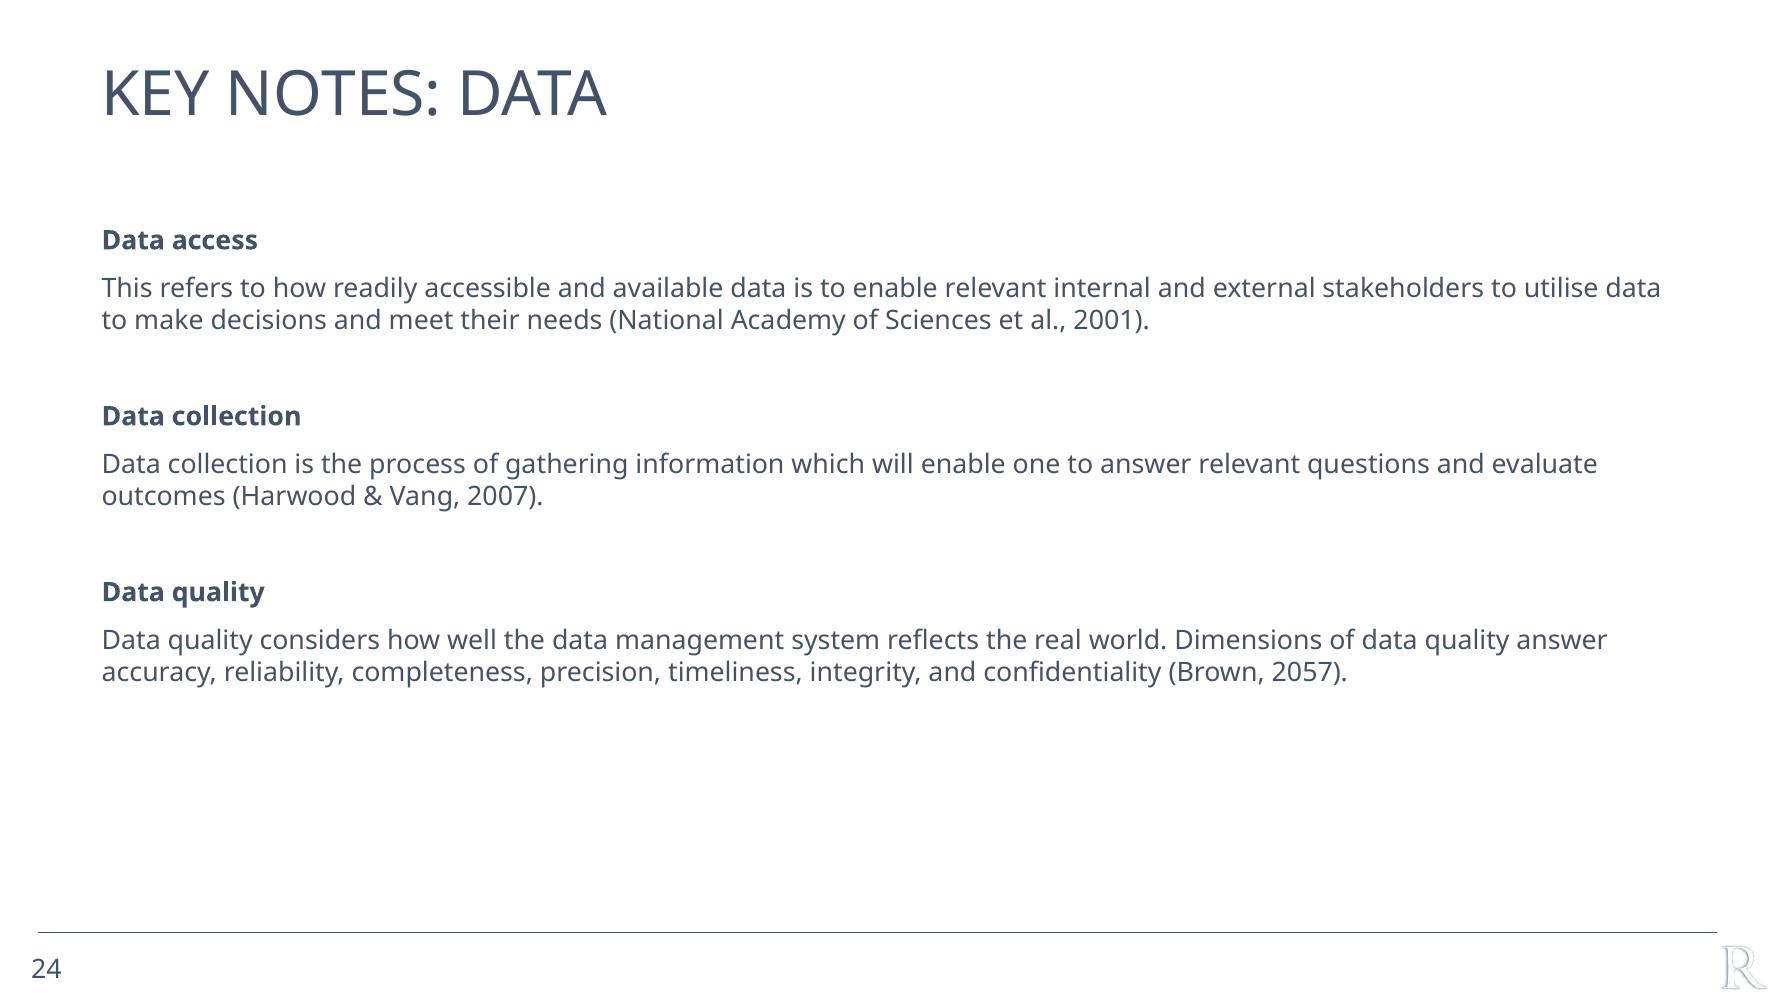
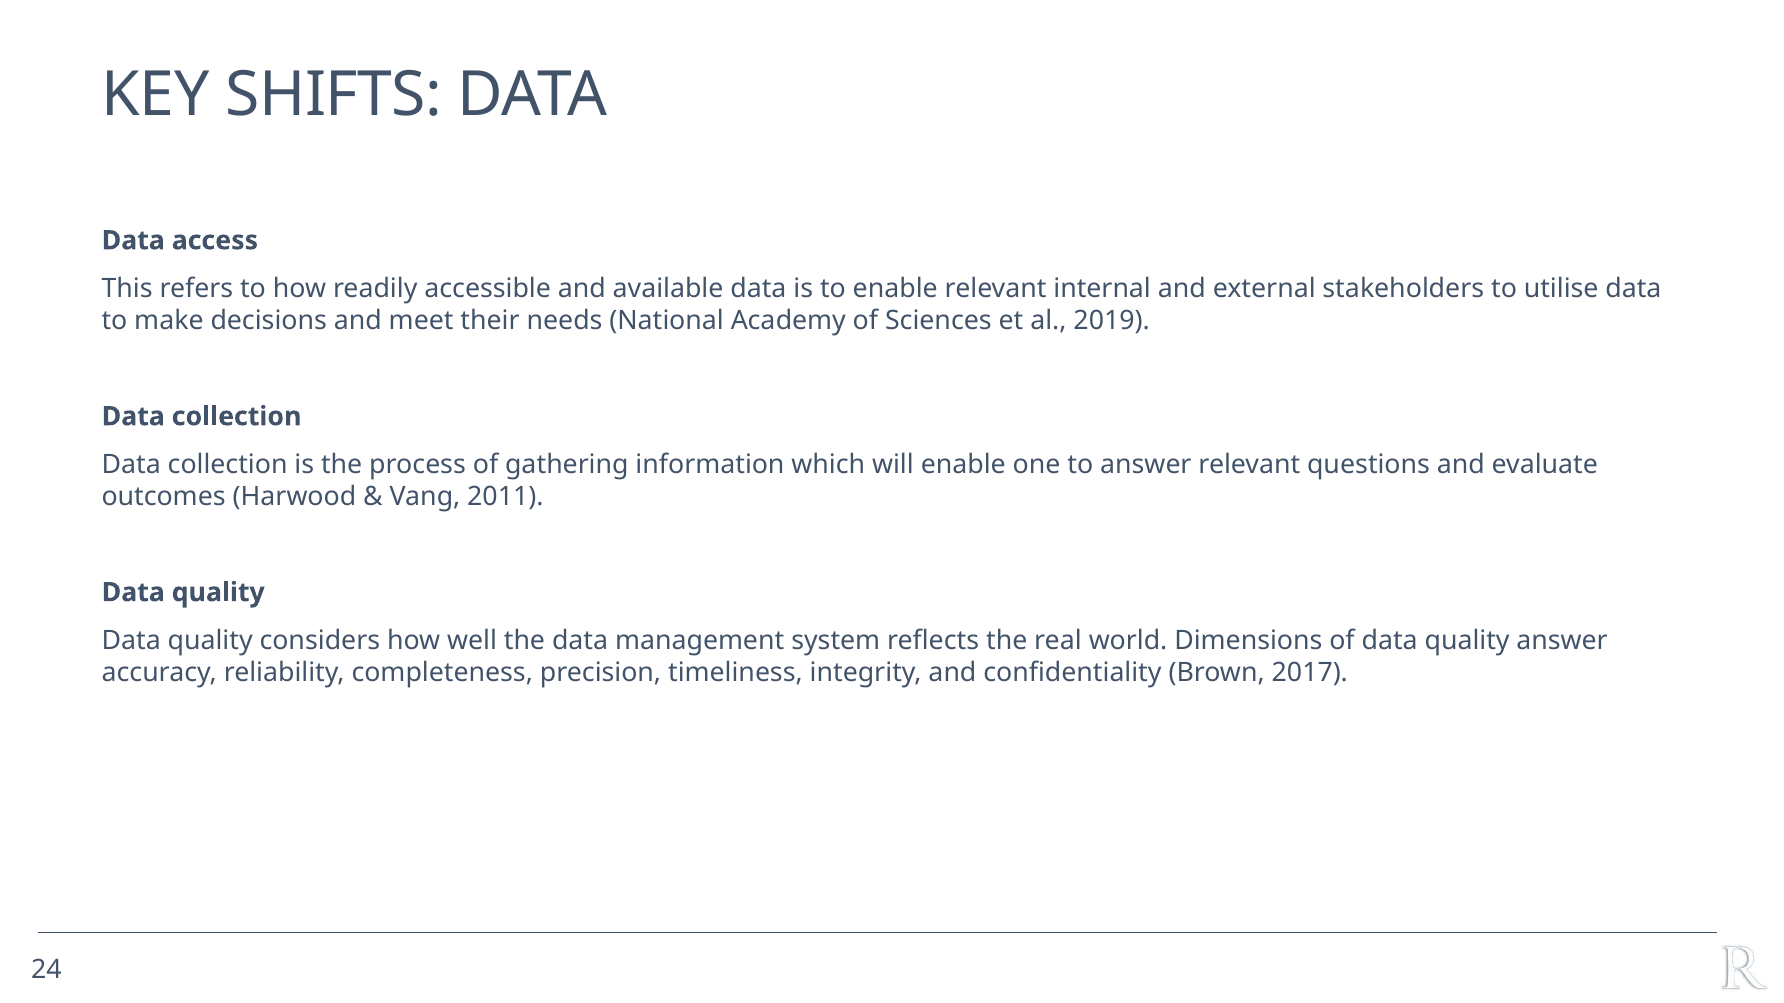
NOTES: NOTES -> SHIFTS (334, 95)
2001: 2001 -> 2019 (1112, 321)
2007: 2007 -> 2011 (505, 497)
2057: 2057 -> 2017 (1310, 673)
